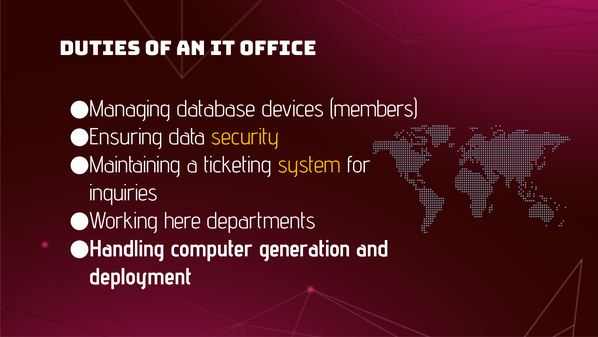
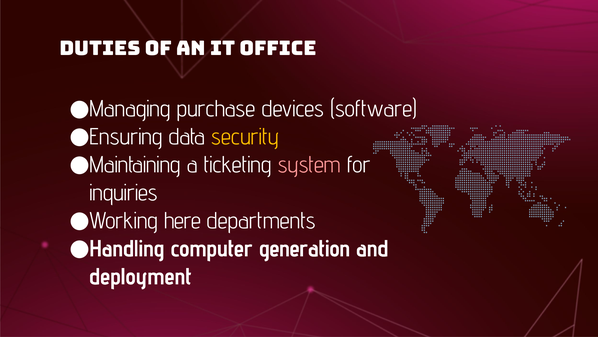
database: database -> purchase (216, 109)
members: members -> software (374, 109)
system colour: yellow -> pink (309, 164)
